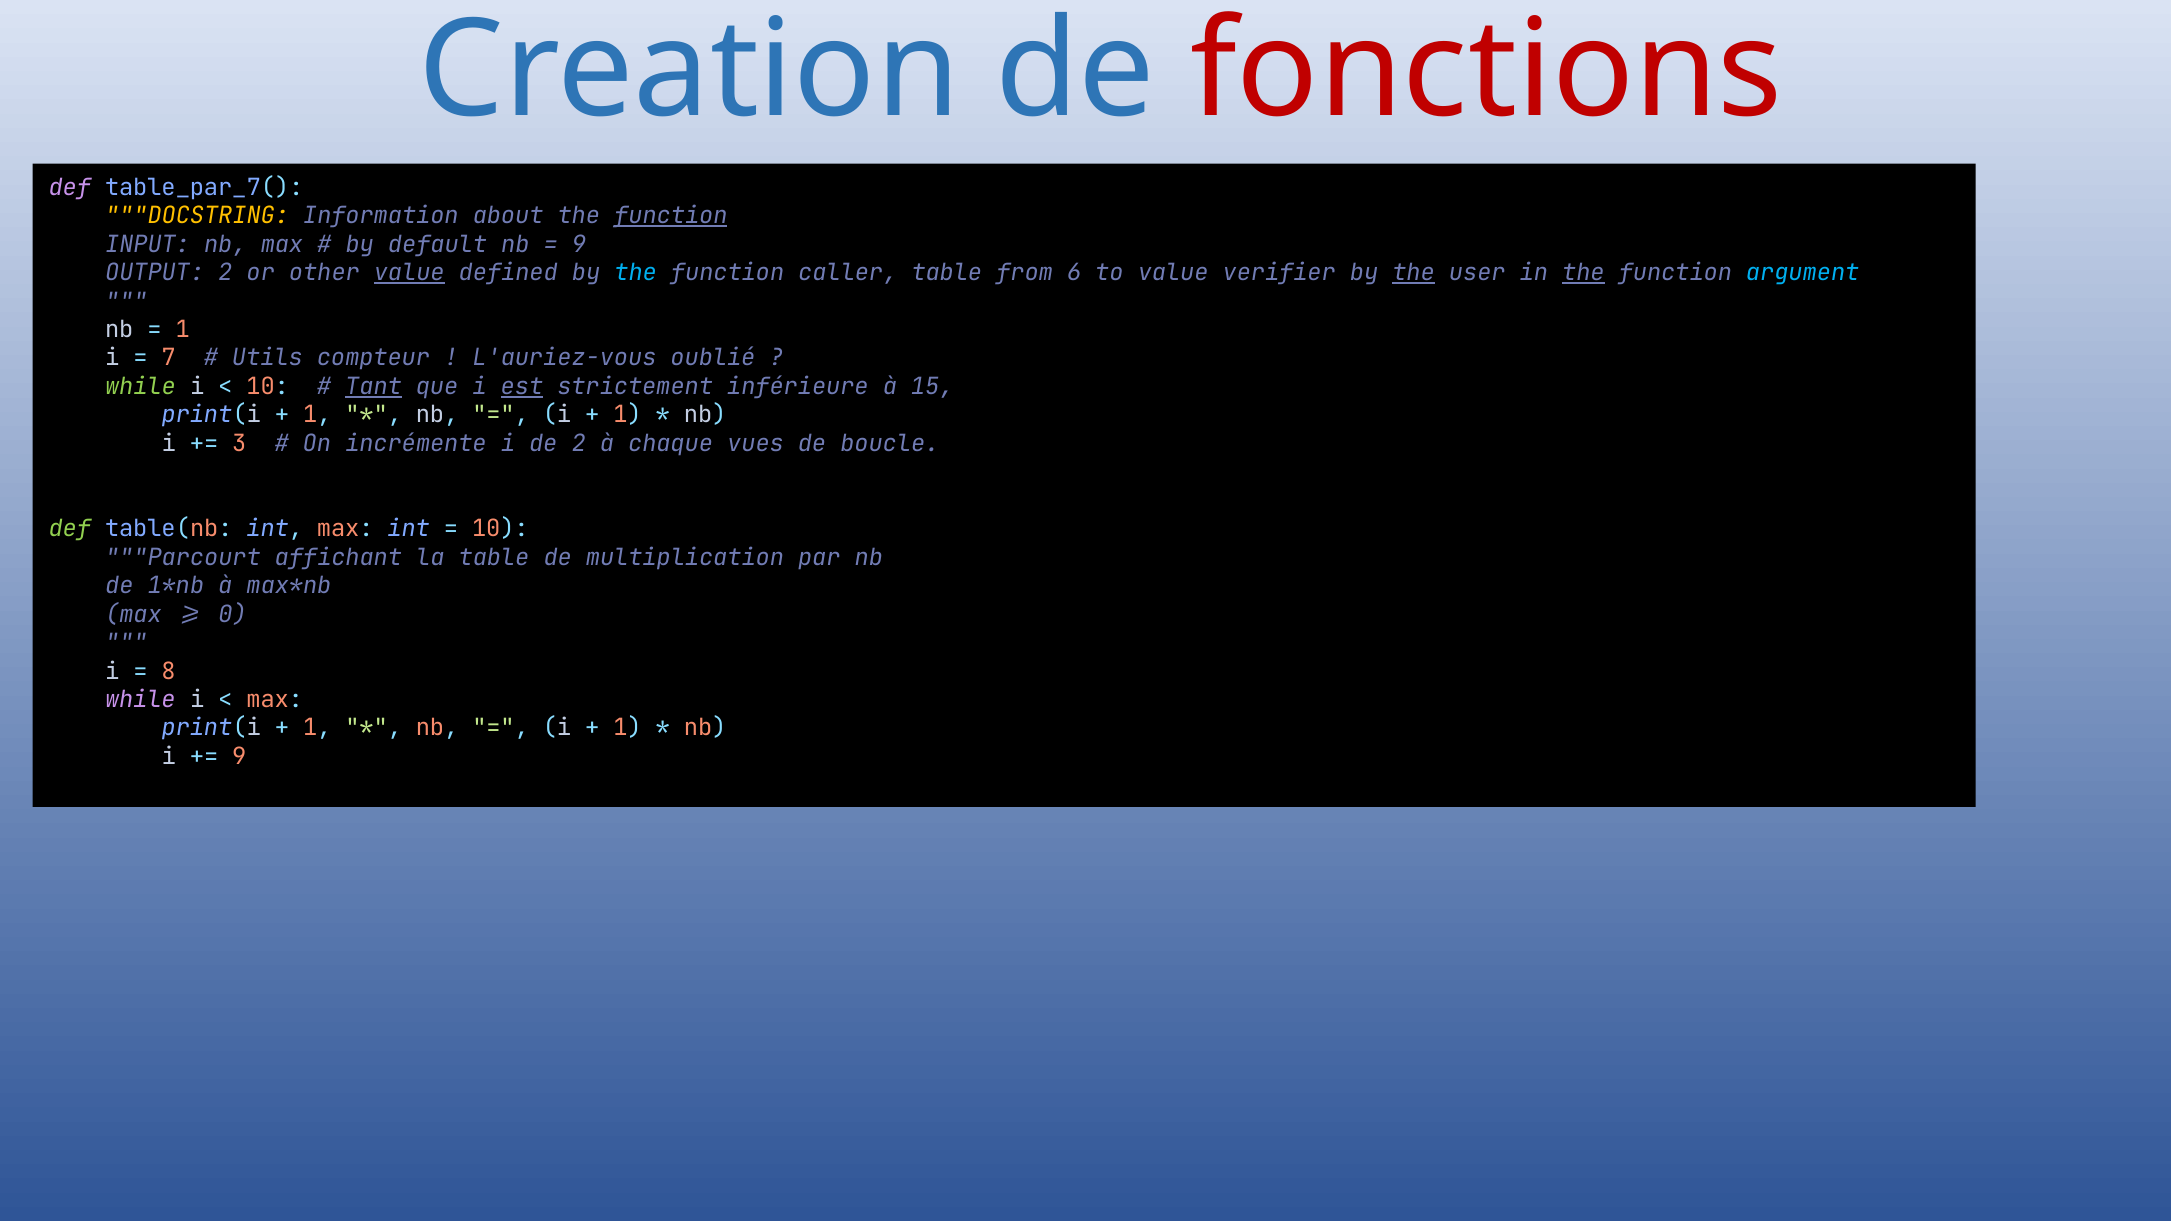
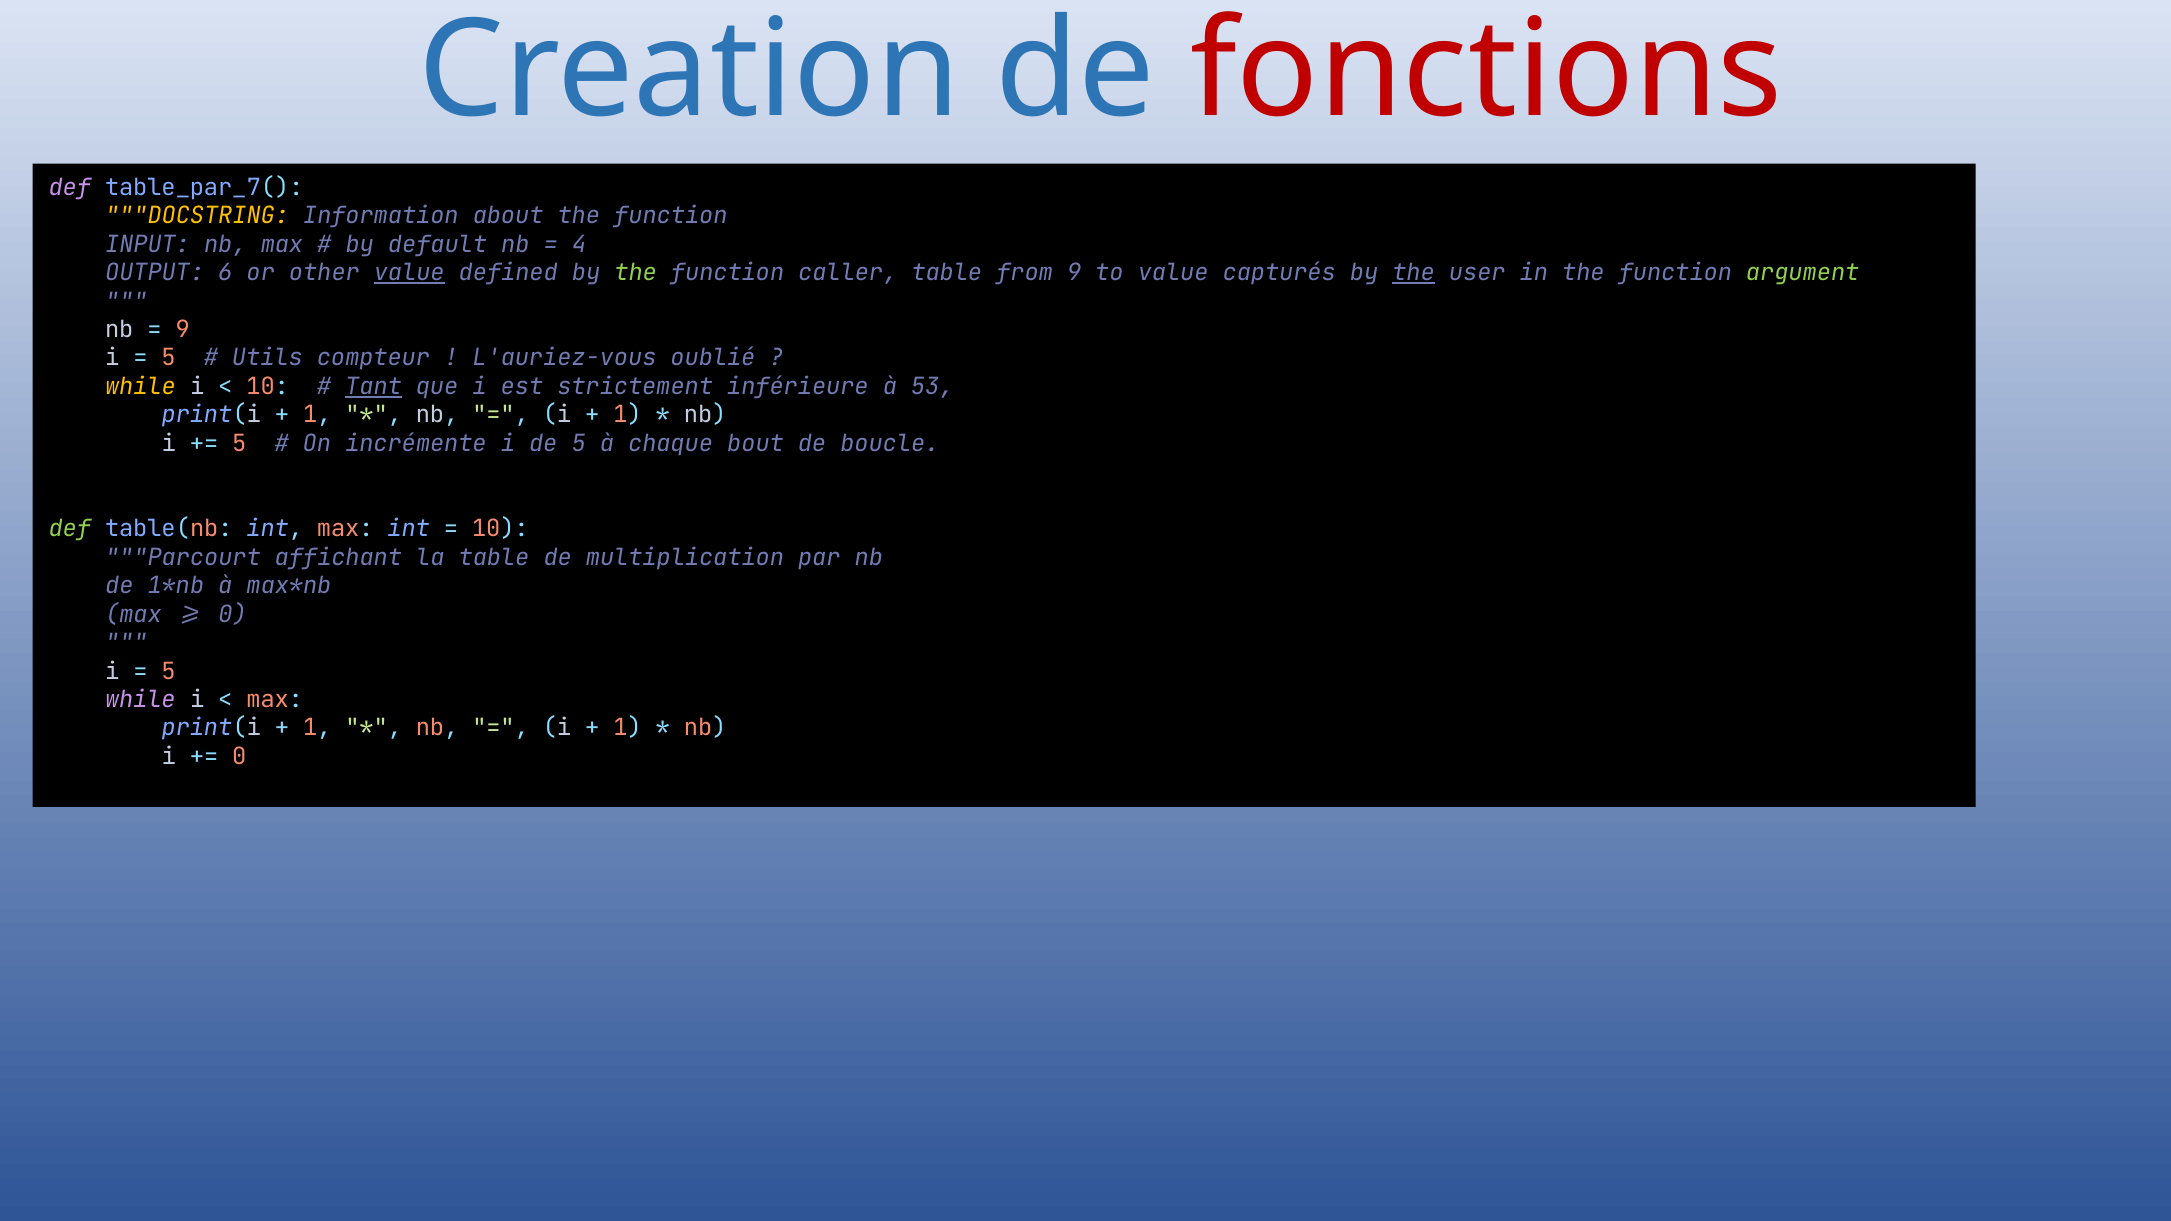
function underline: present -> none (671, 216)
9: 9 -> 4 (579, 244)
OUTPUT 2: 2 -> 6 (225, 273)
the colour: light blue -> light green (636, 273)
from 6: 6 -> 9 (1074, 273)
verifier: verifier -> capturés (1279, 273)
the underline: present -> none (1583, 273)
argument colour: light blue -> light green (1803, 273)
1: 1 -> 9 (183, 330)
7: 7 -> 5 (169, 358)
while colour: light green -> yellow (140, 387)
est underline: present -> none (522, 387)
15: 15 -> 53 (932, 387)
3: 3 -> 5 (239, 444)
de 2: 2 -> 5 (579, 444)
vues: vues -> bout (756, 444)
8: 8 -> 5 (169, 671)
9: 9 -> 0 (239, 757)
